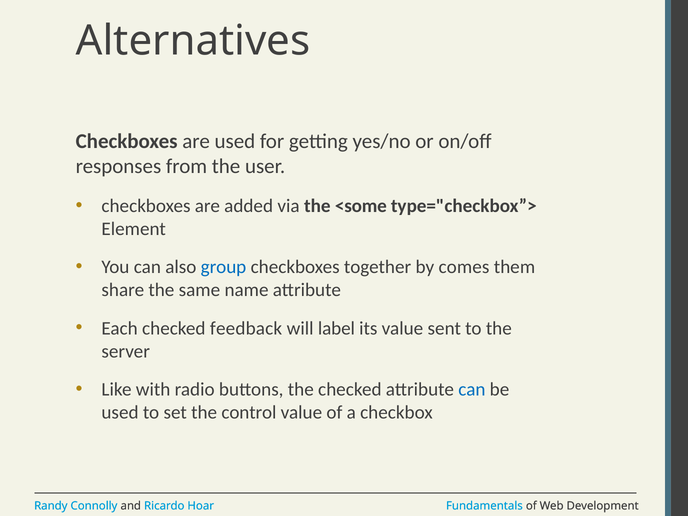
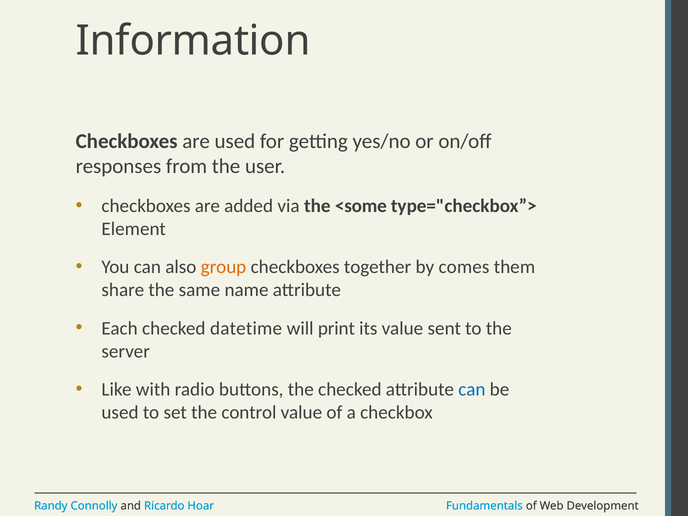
Alternatives: Alternatives -> Information (193, 41)
group colour: blue -> orange (223, 267)
feedback: feedback -> datetime (246, 328)
label: label -> print (336, 328)
